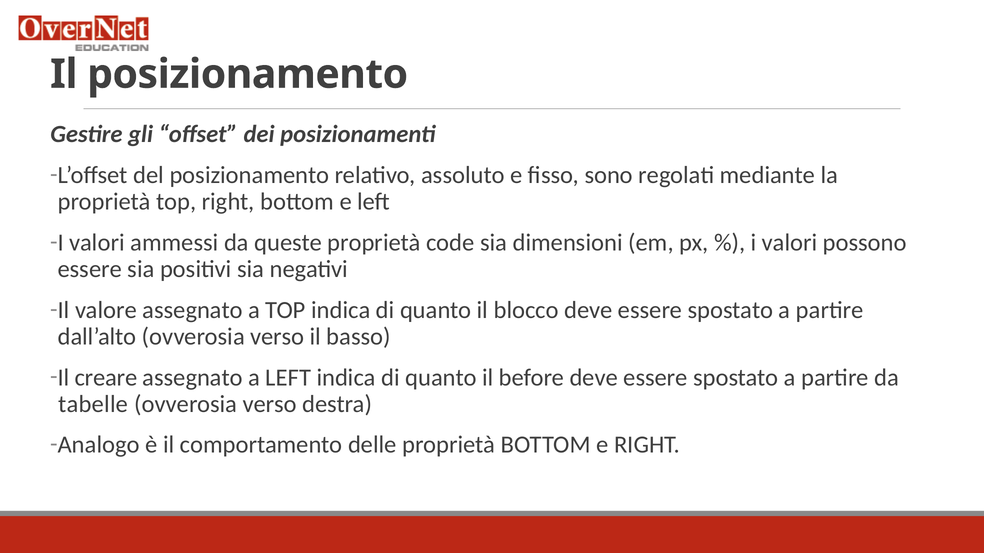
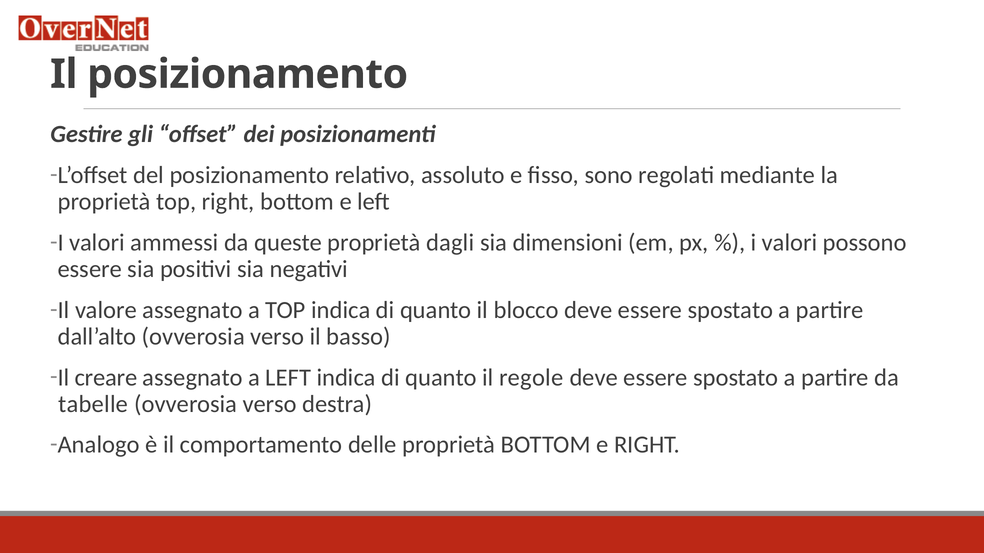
code: code -> dagli (450, 243)
before: before -> regole (531, 378)
